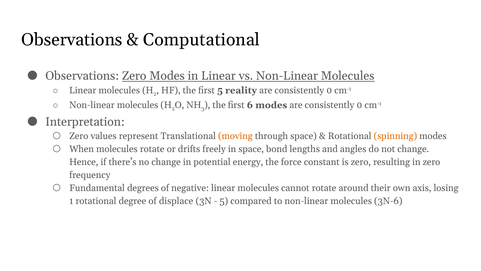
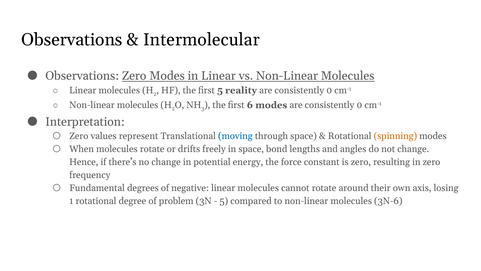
Computational: Computational -> Intermolecular (202, 40)
moving colour: orange -> blue (235, 136)
displace: displace -> problem (176, 201)
